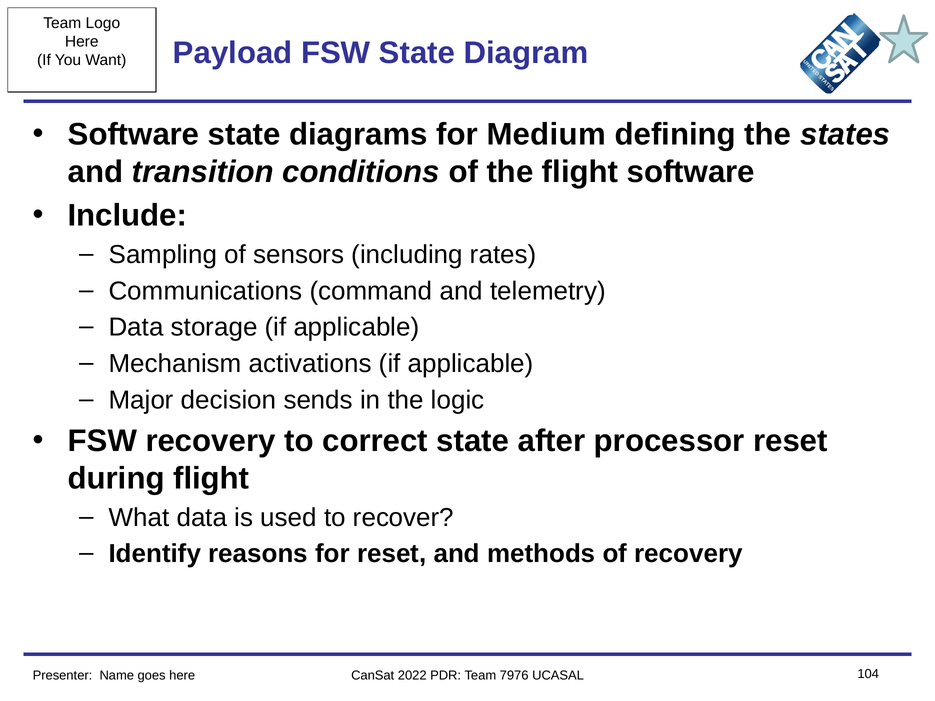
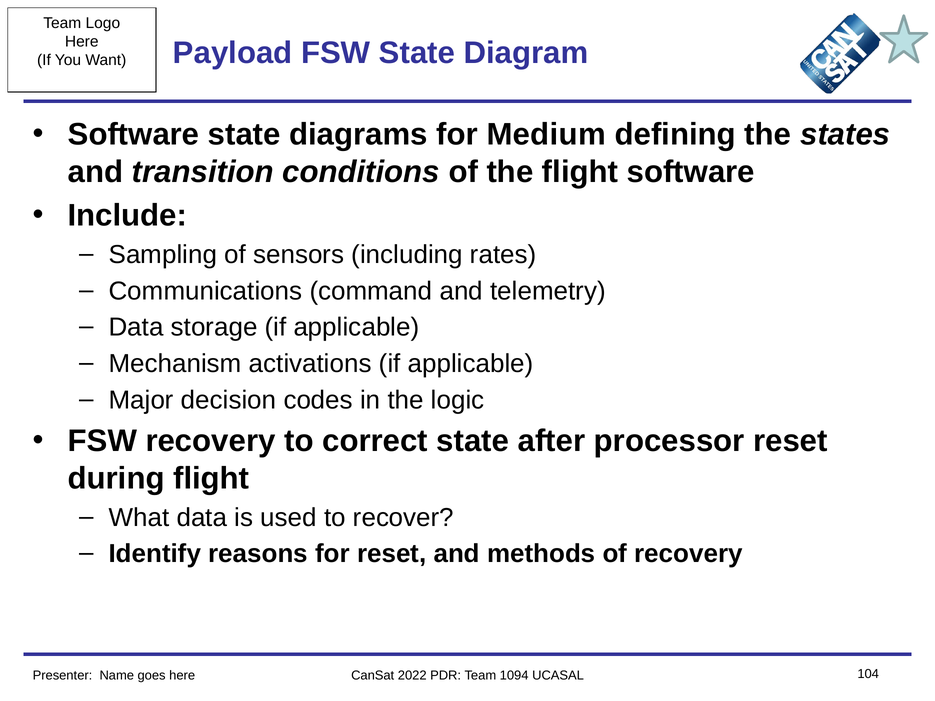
sends: sends -> codes (318, 400)
7976: 7976 -> 1094 (514, 676)
